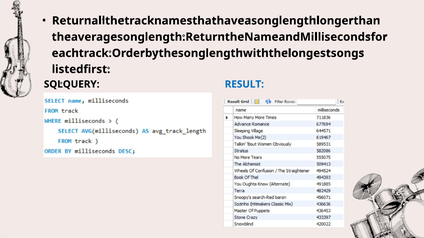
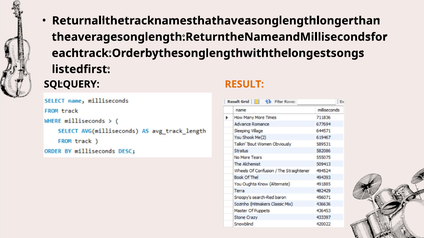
RESULT colour: blue -> orange (244, 84)
